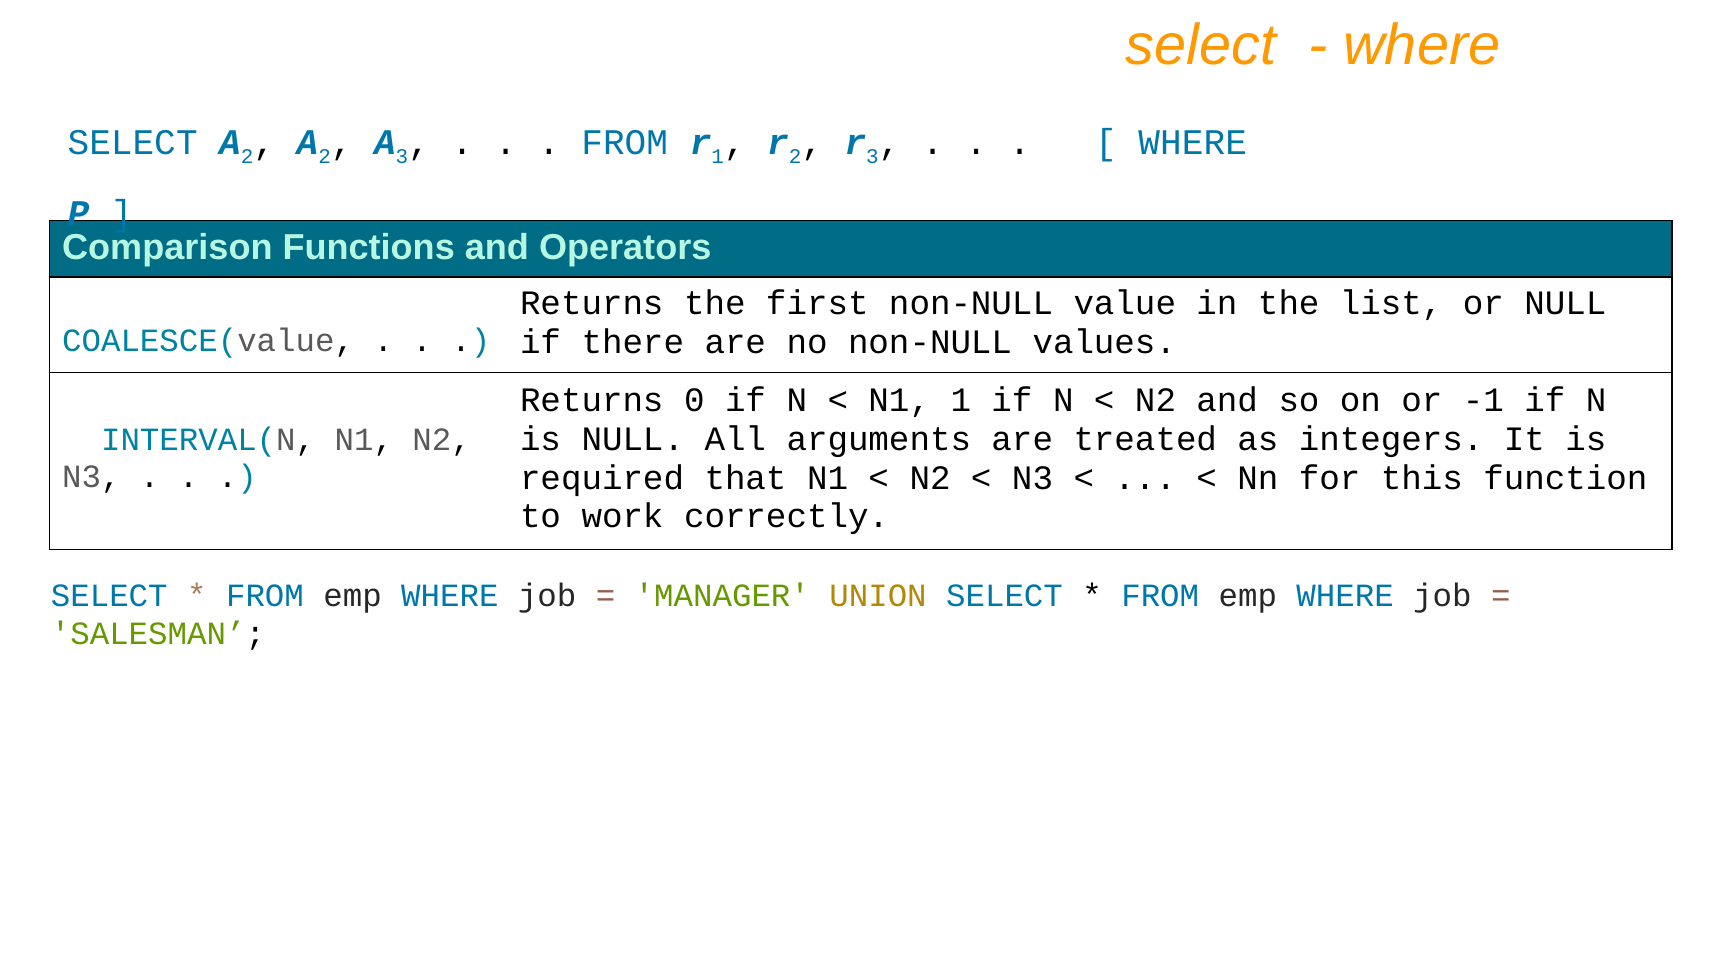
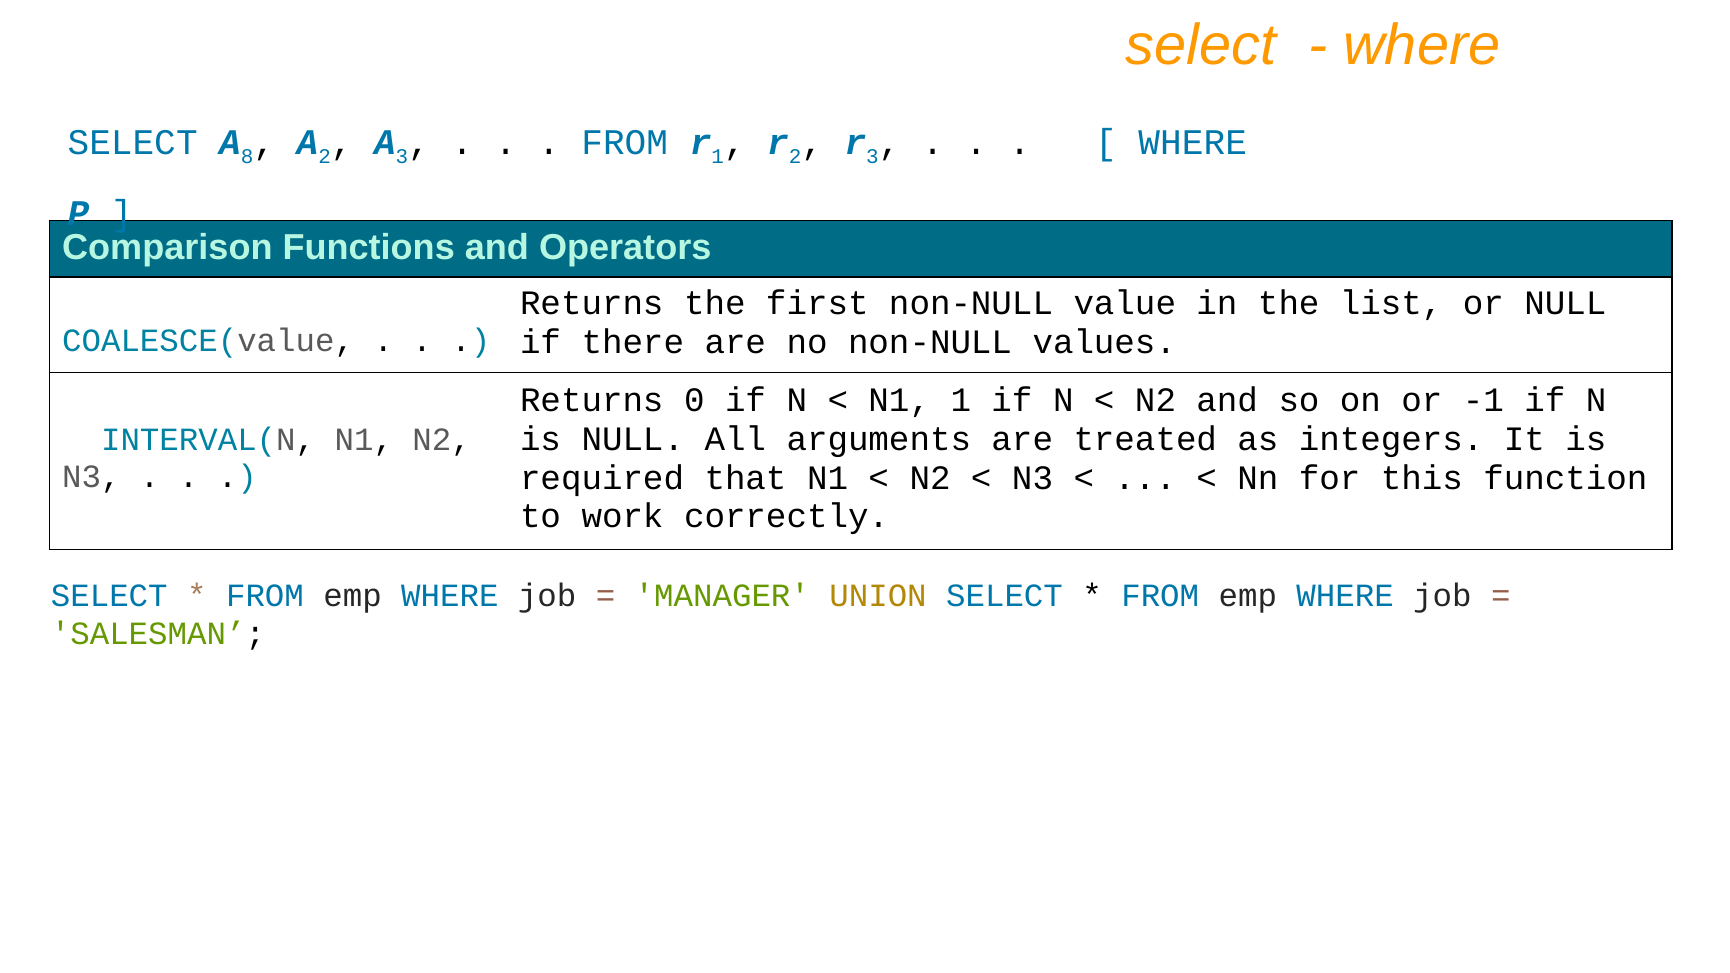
2: 2 -> 8 (247, 157)
